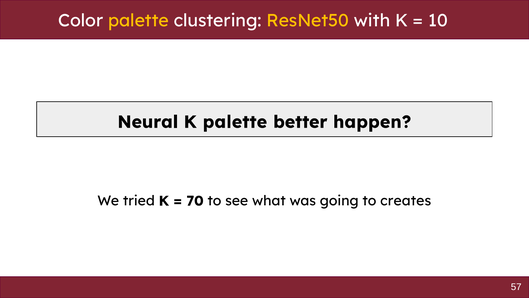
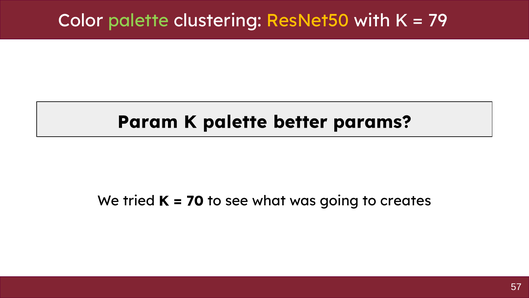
palette colour: yellow -> light green (138, 21)
10: 10 -> 79 (438, 21)
Neural: Neural -> Param (148, 122)
happen: happen -> params (372, 122)
